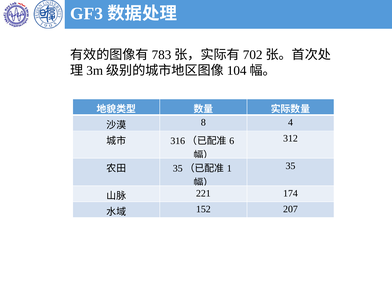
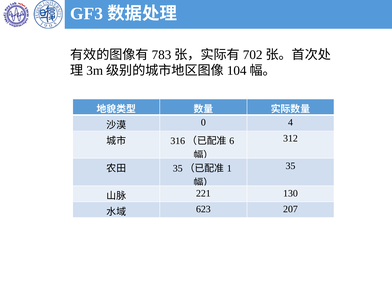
8: 8 -> 0 (203, 122)
174: 174 -> 130 (290, 193)
152: 152 -> 623 (203, 209)
